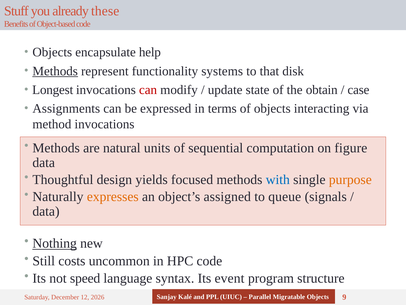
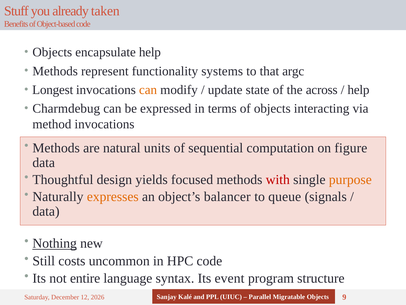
these: these -> taken (105, 11)
Methods underline: present -> none (55, 71)
disk: disk -> argc (293, 71)
can colour: red -> orange (148, 90)
obtain: obtain -> across (322, 90)
case: case -> help (358, 90)
Assignments: Assignments -> Charmdebug (66, 108)
with colour: blue -> red (278, 179)
assigned: assigned -> balancer (227, 196)
speed: speed -> entire (85, 278)
